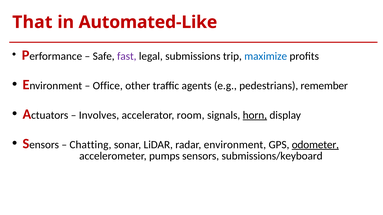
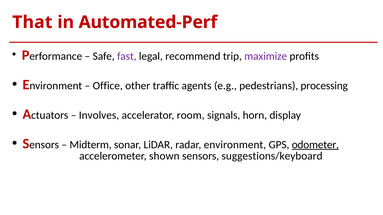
Automated-Like: Automated-Like -> Automated-Perf (148, 22)
submissions: submissions -> recommend (193, 56)
maximize colour: blue -> purple (266, 56)
remember: remember -> processing (324, 86)
horn underline: present -> none (255, 115)
Chatting: Chatting -> Midterm (91, 145)
pumps: pumps -> shown (164, 156)
submissions/keyboard: submissions/keyboard -> suggestions/keyboard (272, 156)
